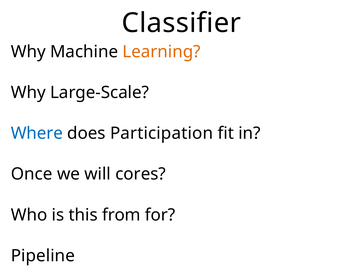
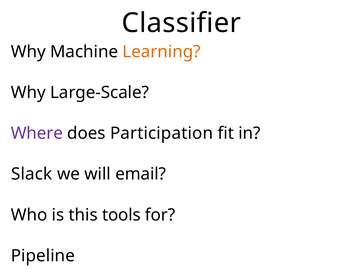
Where colour: blue -> purple (37, 133)
Once: Once -> Slack (32, 174)
cores: cores -> email (141, 174)
from: from -> tools (121, 215)
